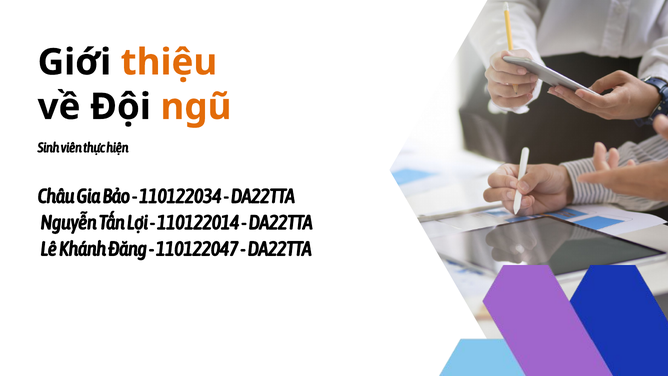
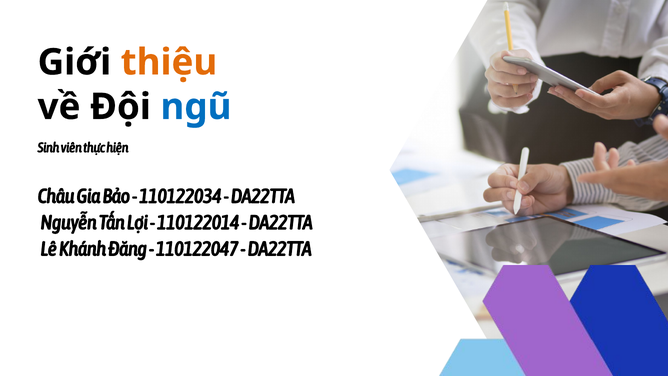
ngũ colour: orange -> blue (196, 107)
